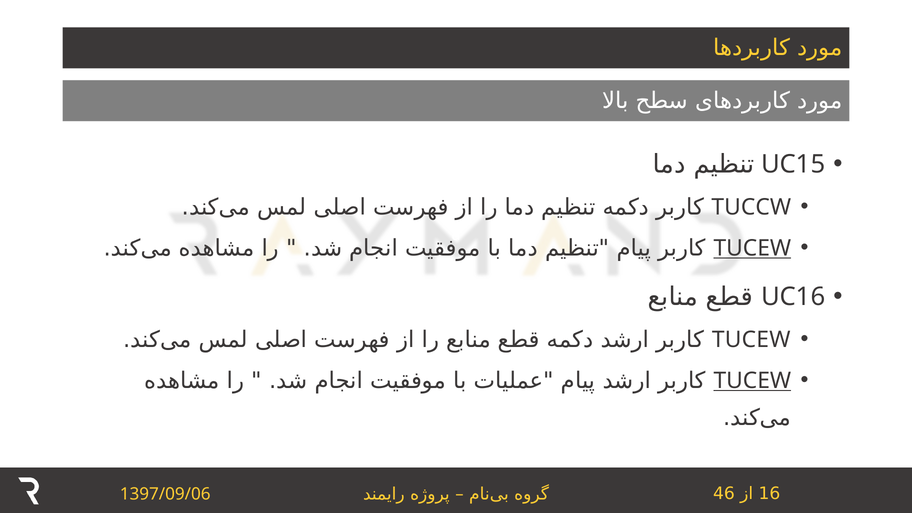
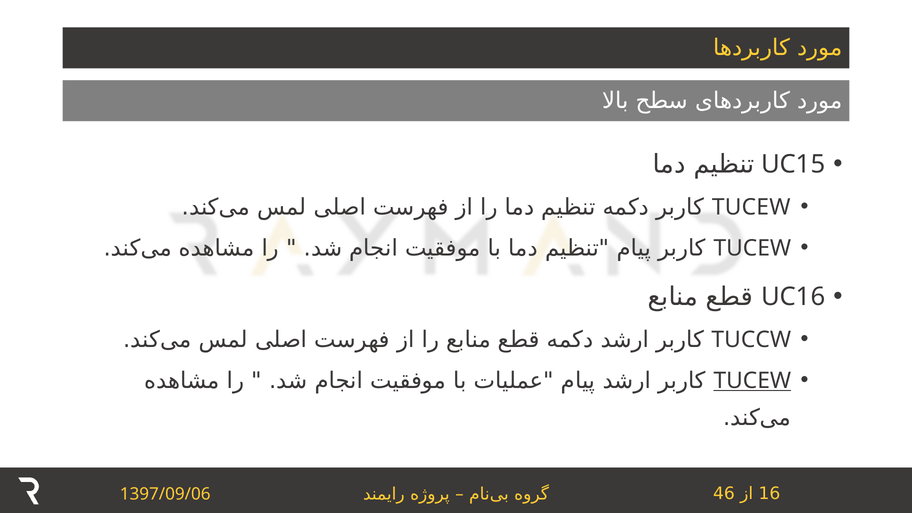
TUCCW: TUCCW -> TUCEW (751, 207)
TUCEW underline: present -> none (752, 248)
TUCEW: TUCEW -> TUCCW (751, 340)
